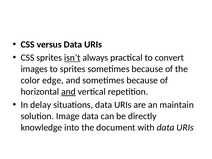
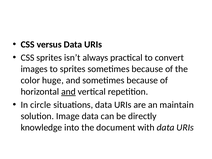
isn’t underline: present -> none (72, 58)
edge: edge -> huge (53, 80)
delay: delay -> circle (41, 105)
